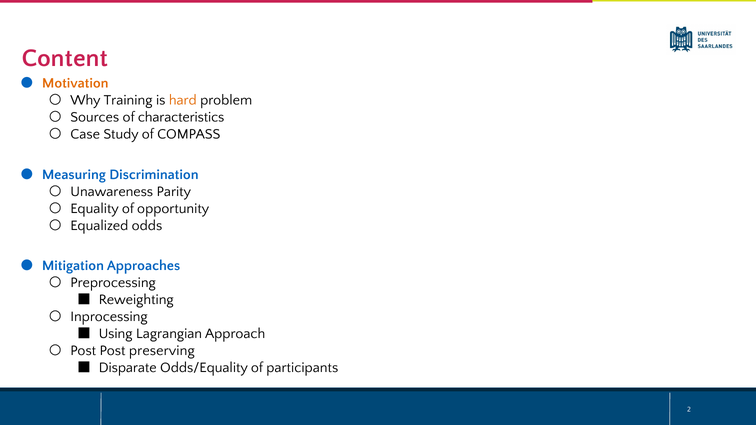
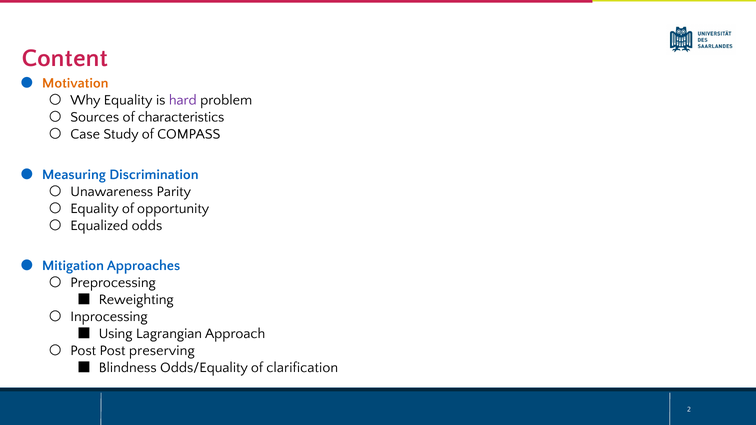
Why Training: Training -> Equality (128, 100)
hard colour: orange -> purple (183, 100)
Disparate: Disparate -> Blindness (128, 368)
participants: participants -> clarification (302, 368)
